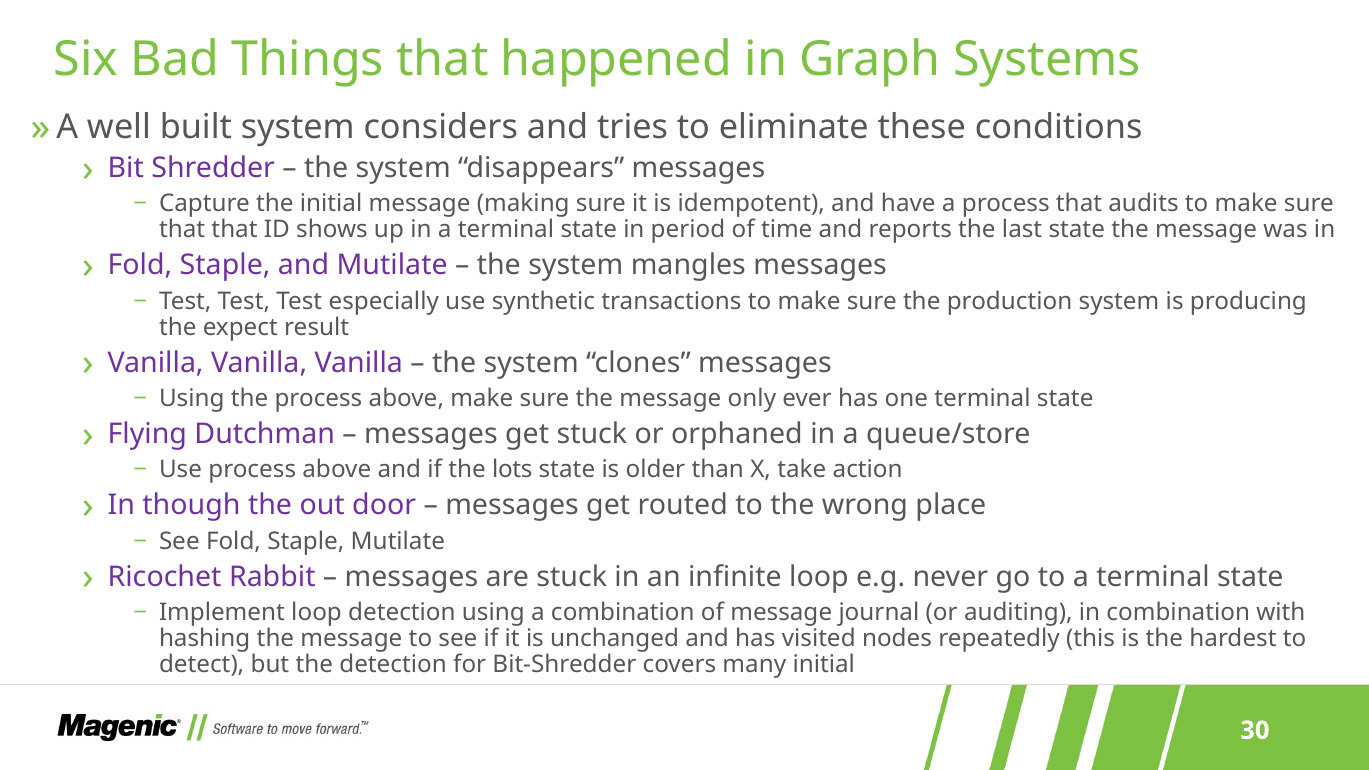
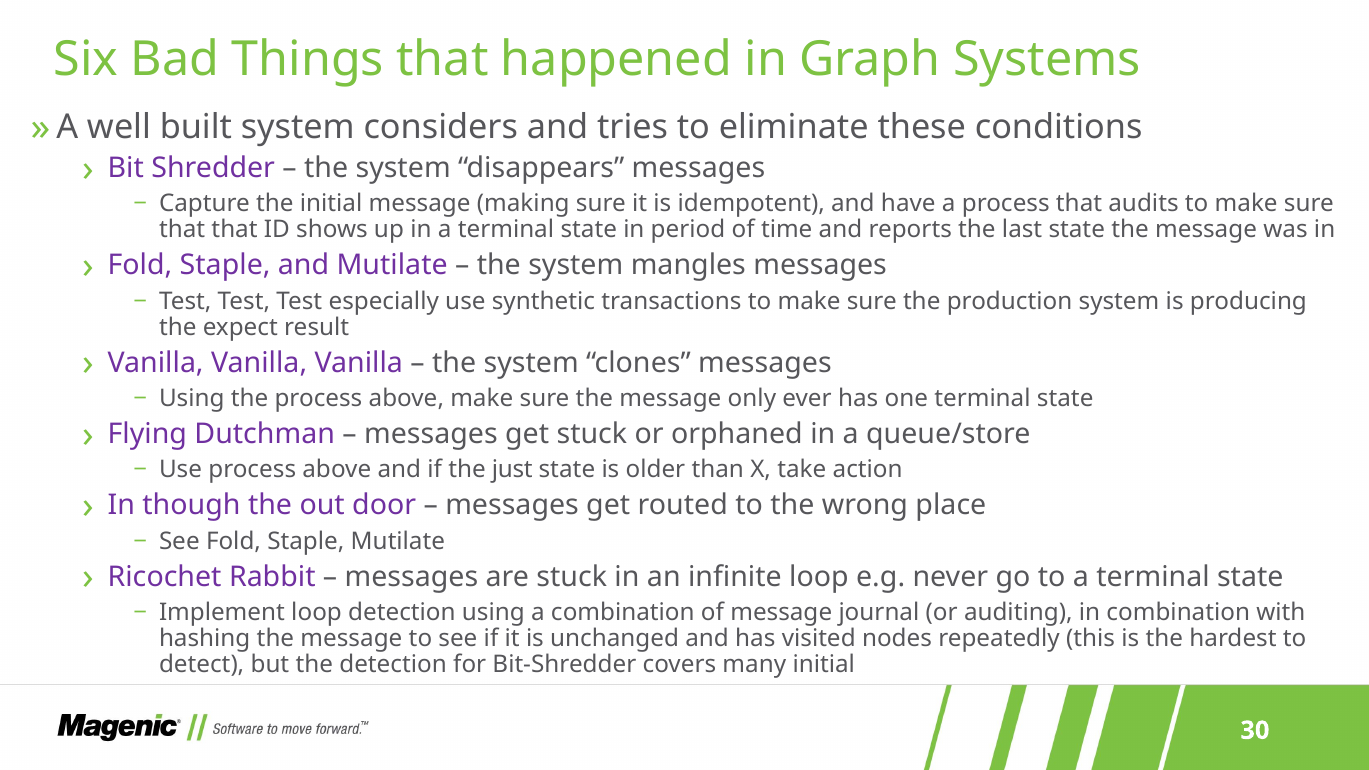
lots: lots -> just (512, 470)
